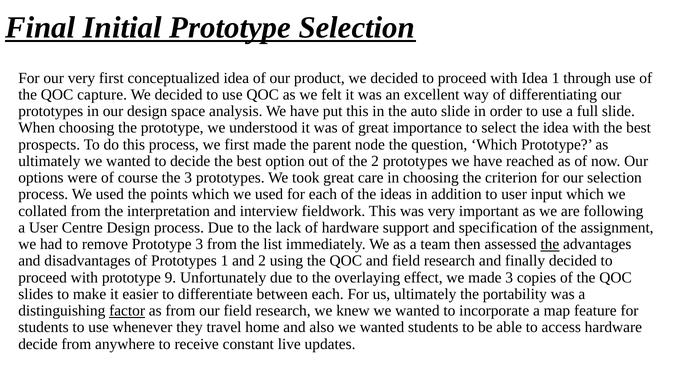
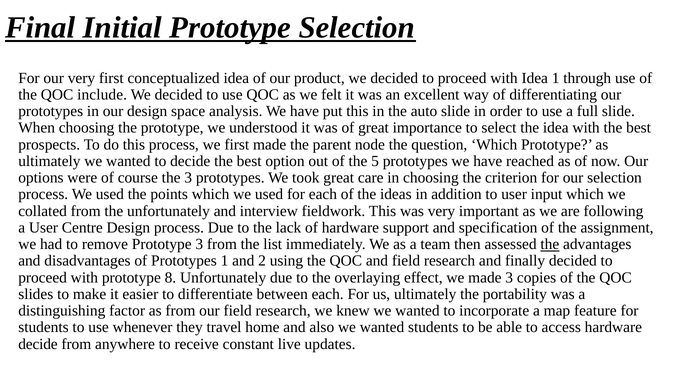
capture: capture -> include (102, 95)
the 2: 2 -> 5 (375, 161)
the interpretation: interpretation -> unfortunately (169, 211)
9: 9 -> 8 (170, 278)
factor underline: present -> none (127, 311)
